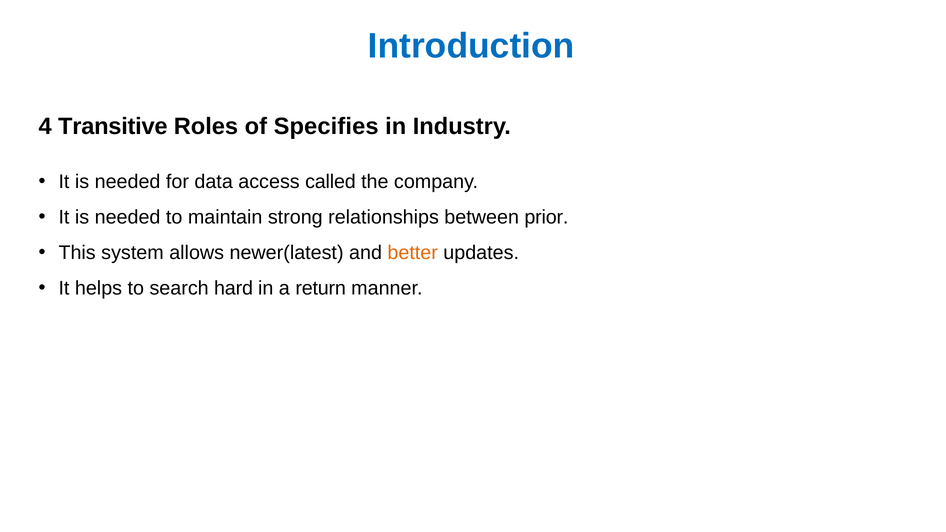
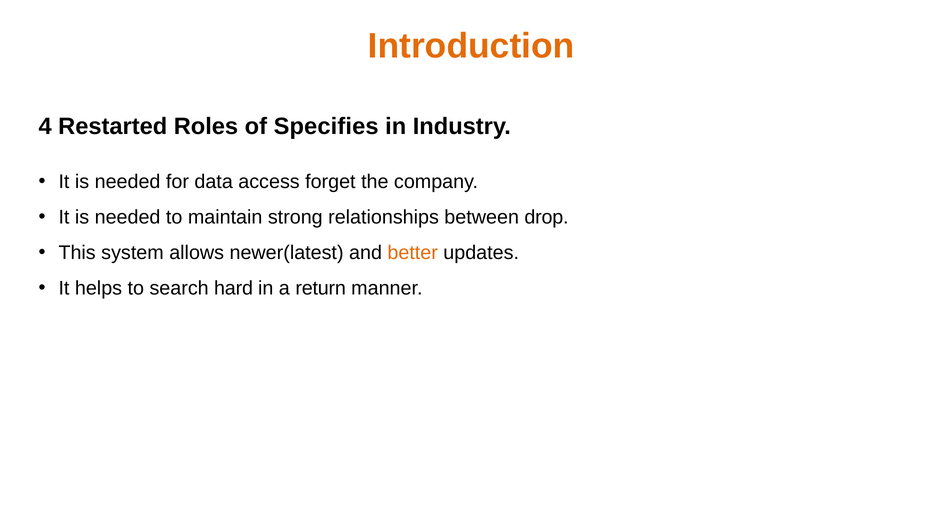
Introduction colour: blue -> orange (471, 46)
Transitive: Transitive -> Restarted (113, 127)
called: called -> forget (330, 182)
prior: prior -> drop (546, 217)
